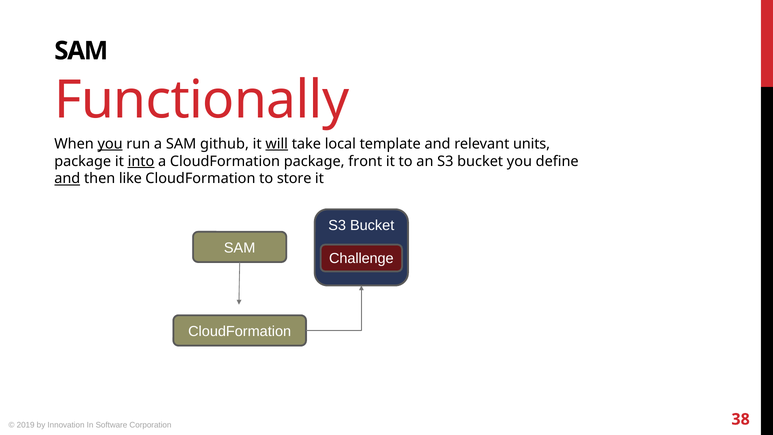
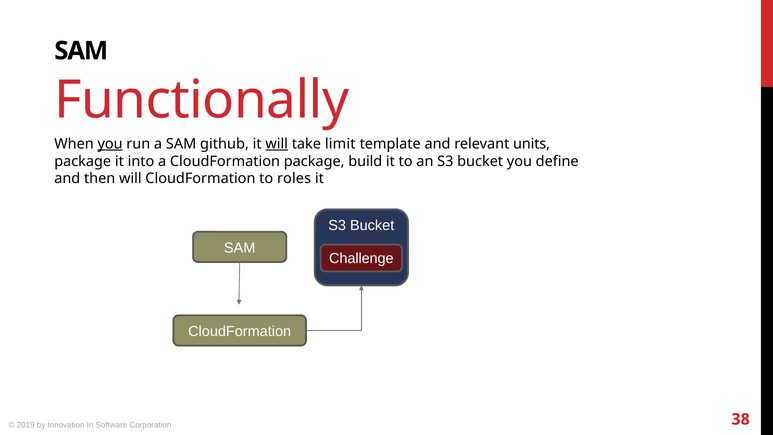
local: local -> limit (340, 144)
into underline: present -> none (141, 161)
front: front -> build (365, 161)
and underline: present -> none (67, 179)
then like: like -> will (130, 179)
store: store -> roles (294, 179)
